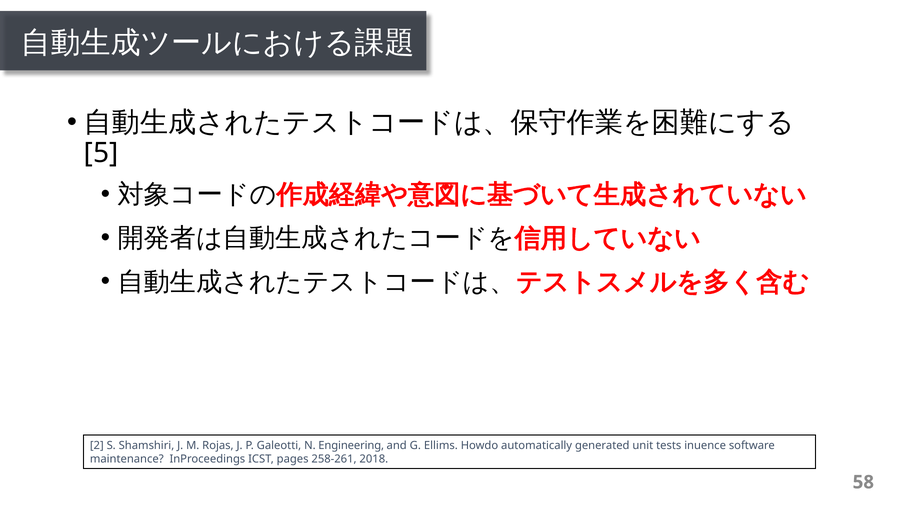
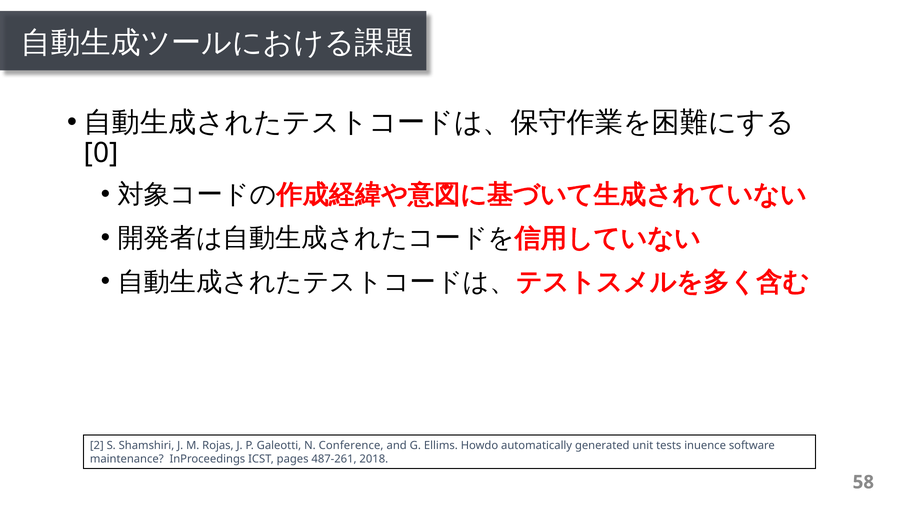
5: 5 -> 0 (101, 153)
Engineering: Engineering -> Conference (351, 445)
258-261: 258-261 -> 487-261 (334, 459)
